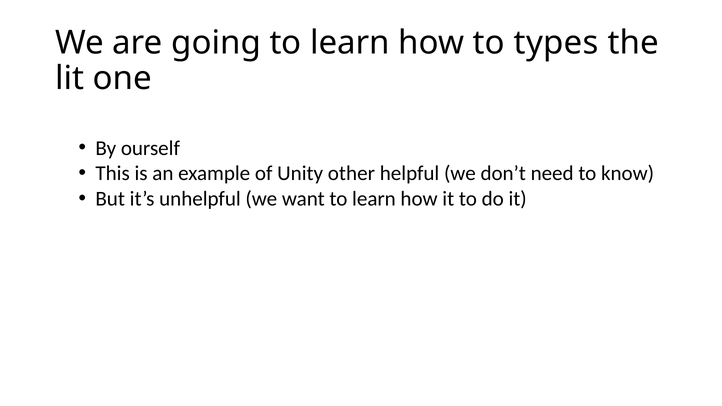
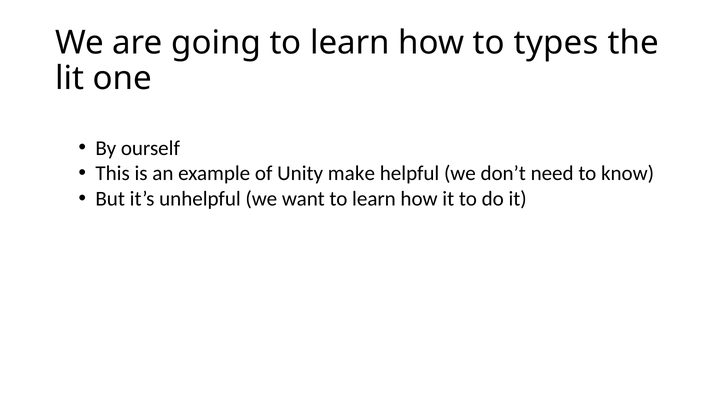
other: other -> make (351, 173)
